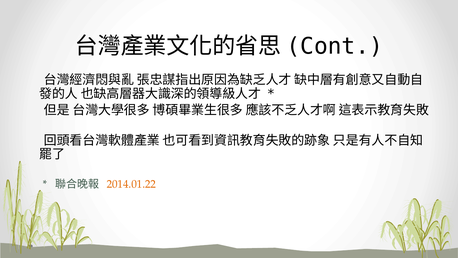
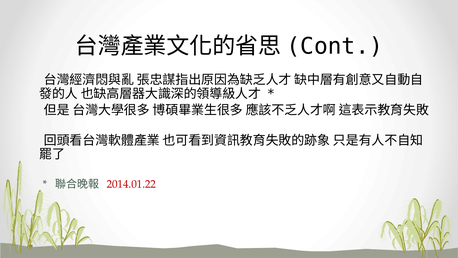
2014.01.22 colour: orange -> red (131, 184)
